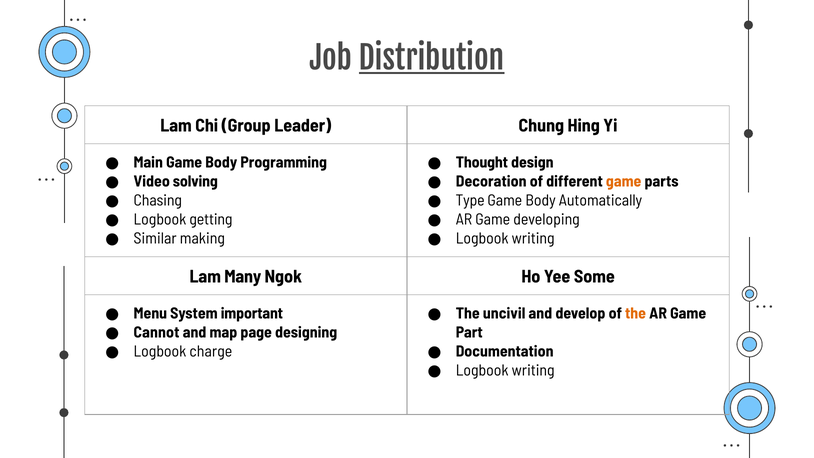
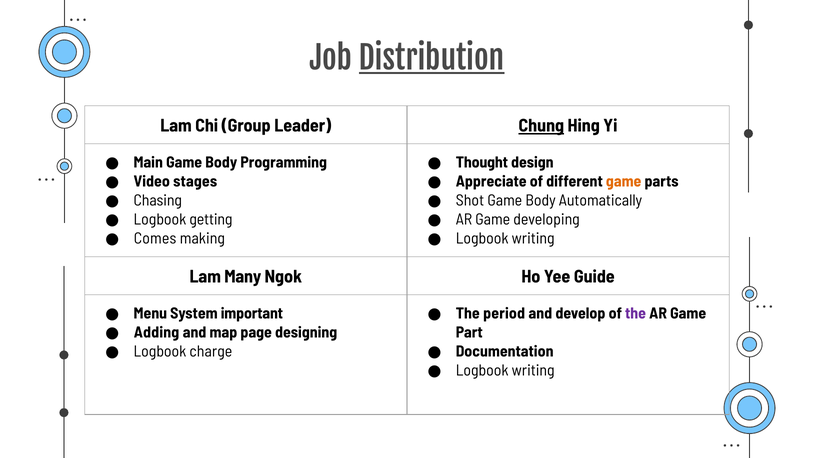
Chung underline: none -> present (541, 126)
solving: solving -> stages (195, 181)
Decoration: Decoration -> Appreciate (491, 181)
Type: Type -> Shot (470, 200)
Similar: Similar -> Comes (155, 238)
Some: Some -> Guide (594, 277)
uncivil: uncivil -> period (504, 313)
the colour: orange -> purple (636, 313)
Cannot: Cannot -> Adding (157, 332)
